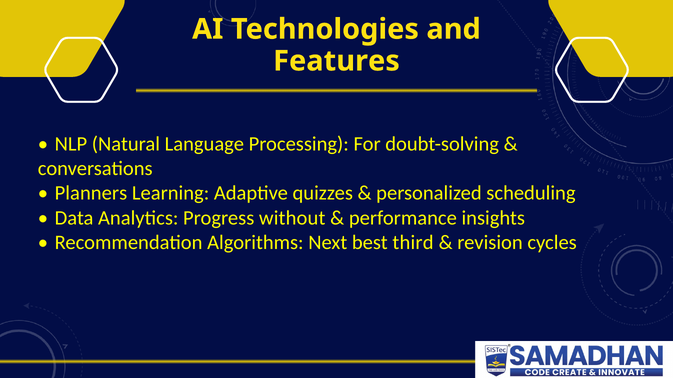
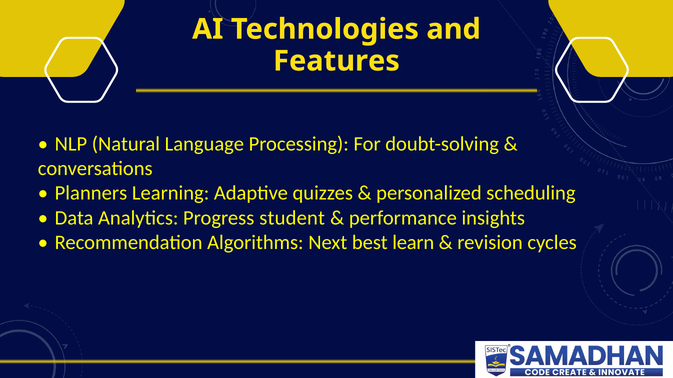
without: without -> student (292, 218)
third: third -> learn (413, 243)
